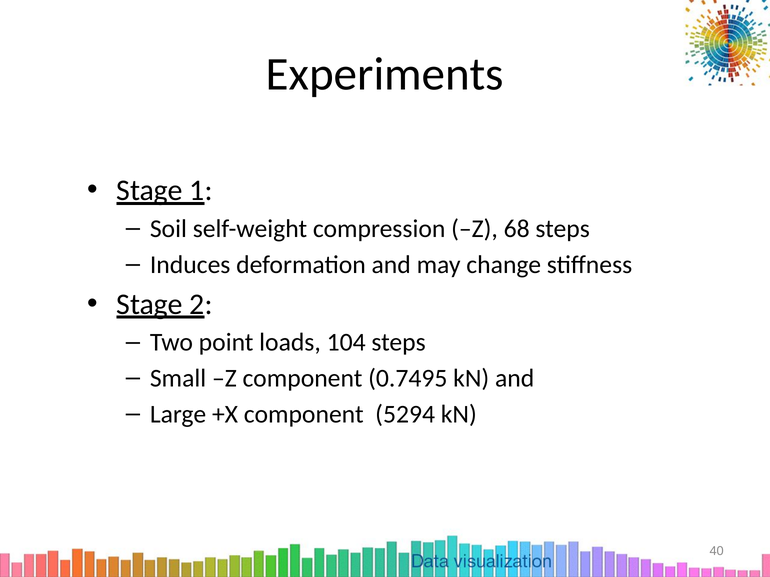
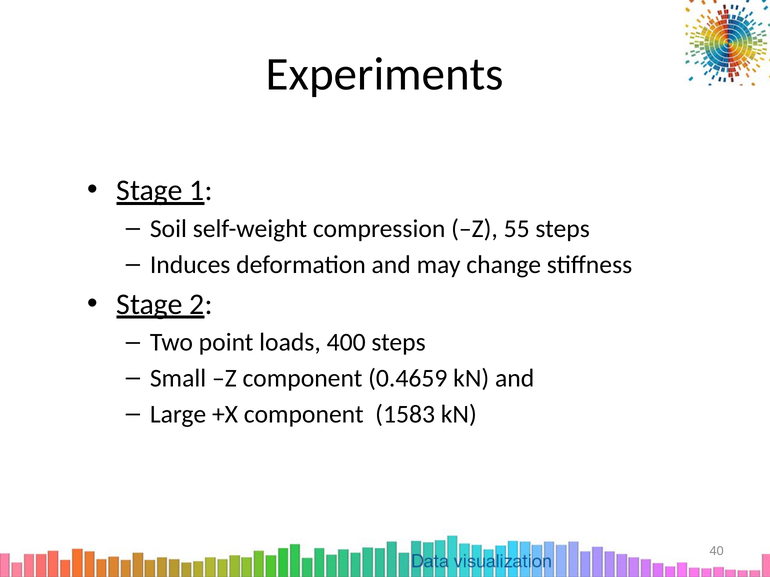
68: 68 -> 55 (517, 229)
104: 104 -> 400 (346, 343)
0.7495: 0.7495 -> 0.4659 (408, 379)
5294: 5294 -> 1583 (405, 415)
